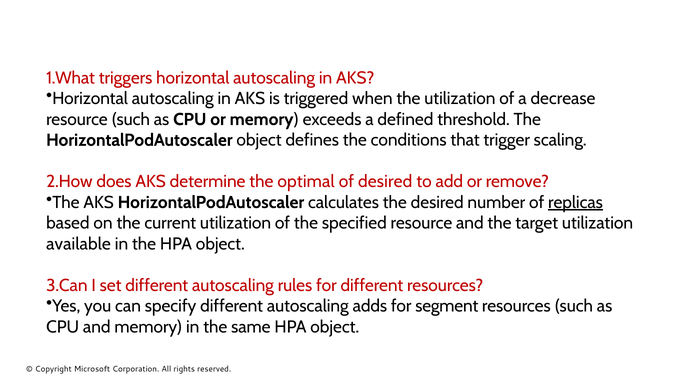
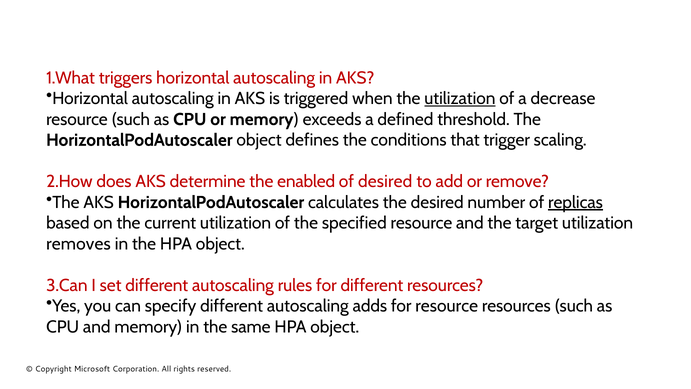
utilization underline: none -> present (460, 99)
optimal: optimal -> enabled (306, 181)
available: available -> removes (78, 244)
for segment: segment -> resource (447, 306)
